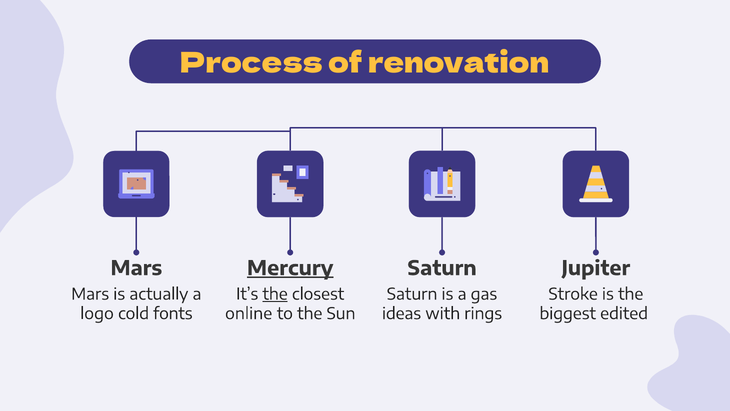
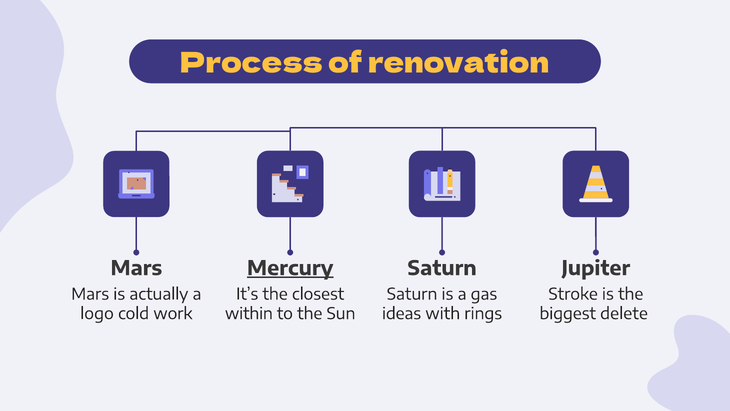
the underline: present -> none (275, 294)
fonts: fonts -> work (173, 314)
online: online -> within (249, 314)
edited: edited -> delete (624, 314)
